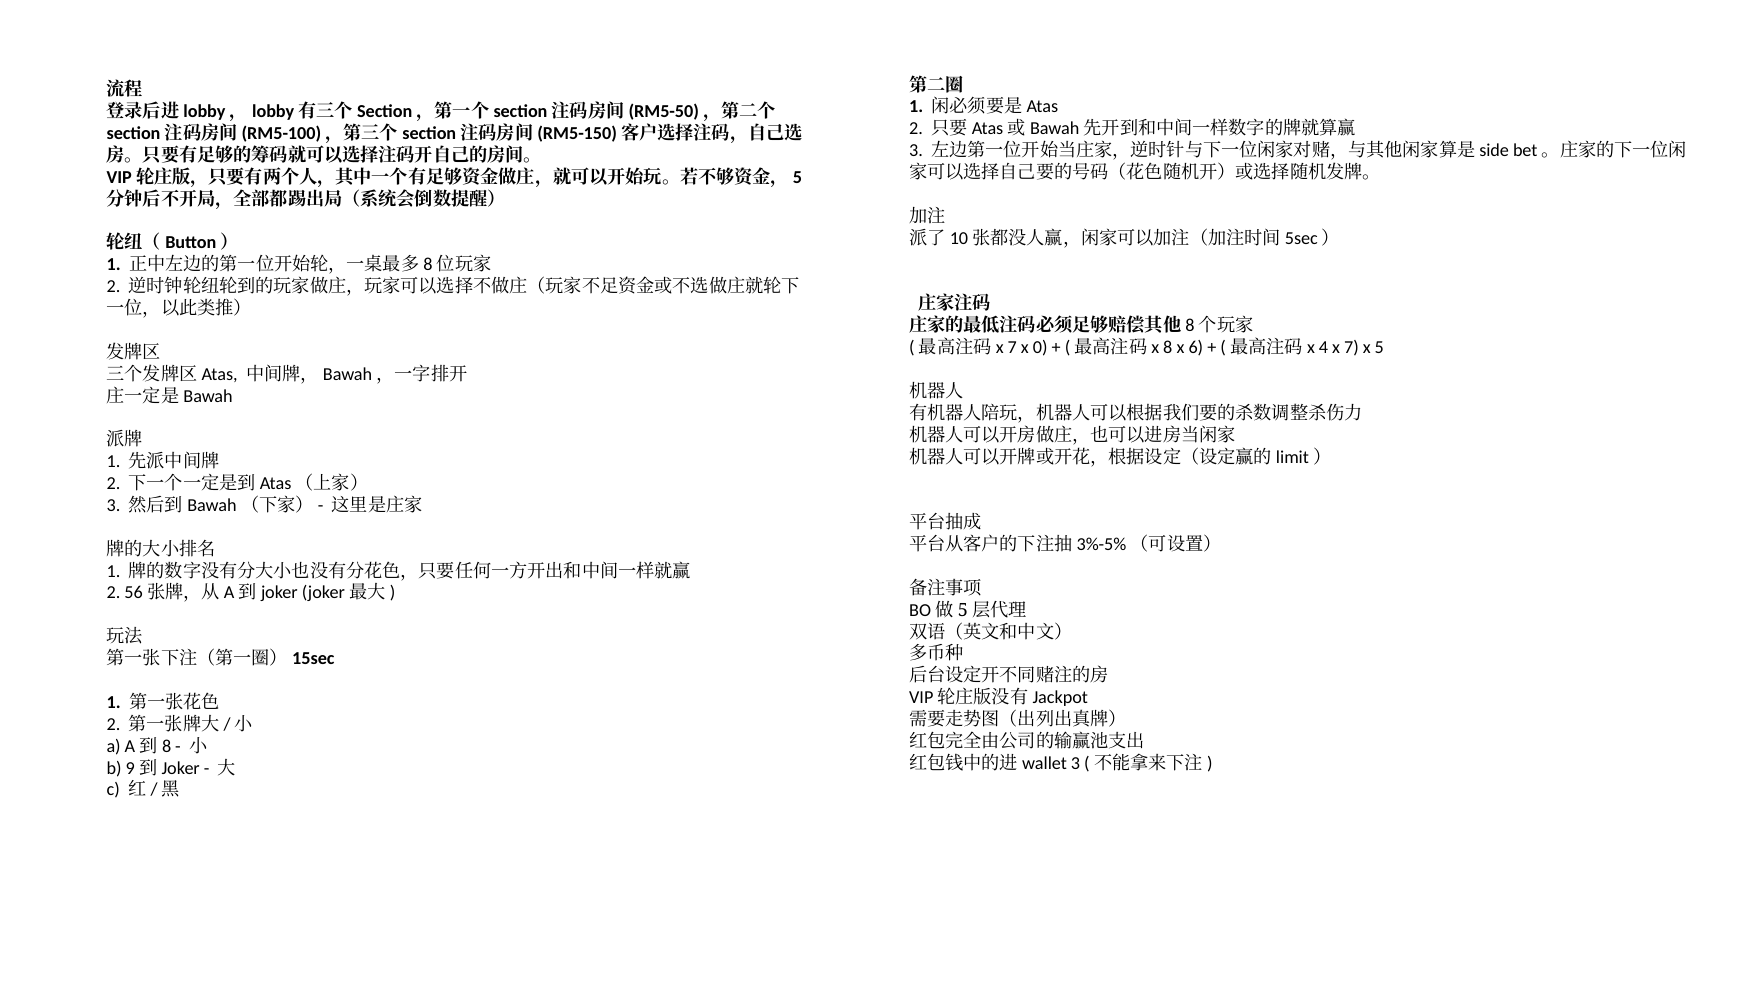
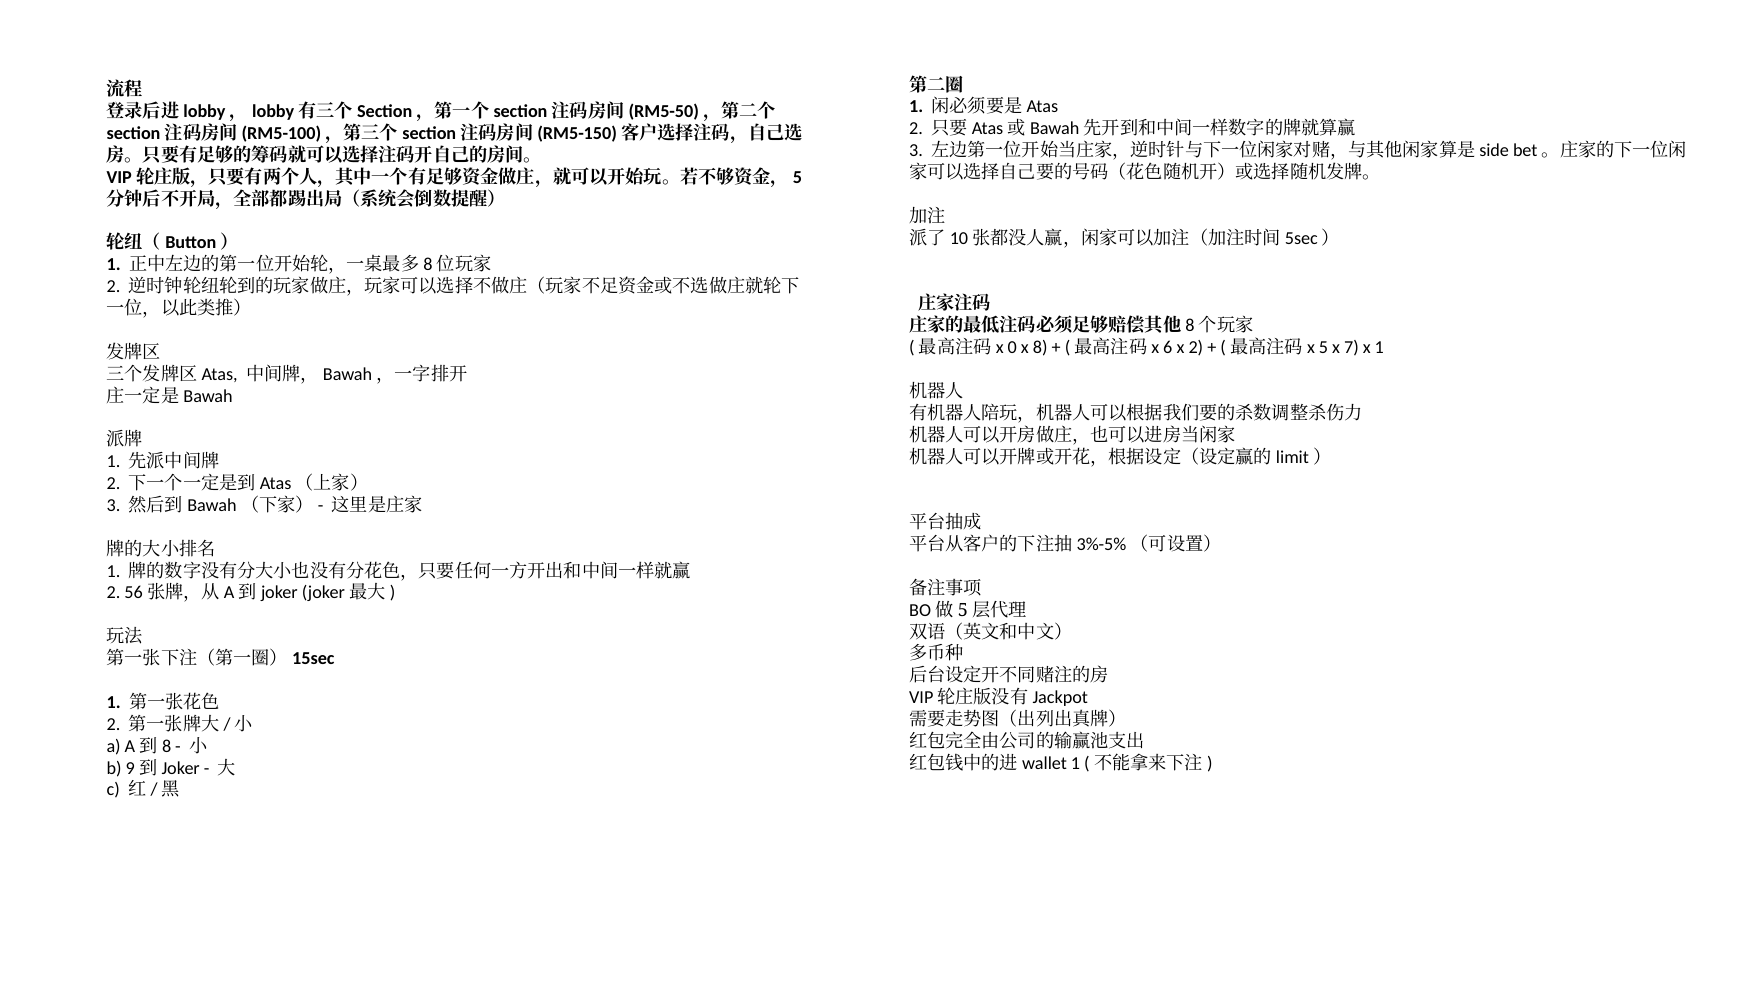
7: 7 -> 0 (1012, 347)
0: 0 -> 8 (1040, 347)
8: 8 -> 6 (1168, 347)
x 6: 6 -> 2 (1196, 347)
4: 4 -> 5 (1323, 347)
x 5: 5 -> 1 (1379, 347)
3: 3 -> 1 (1076, 763)
